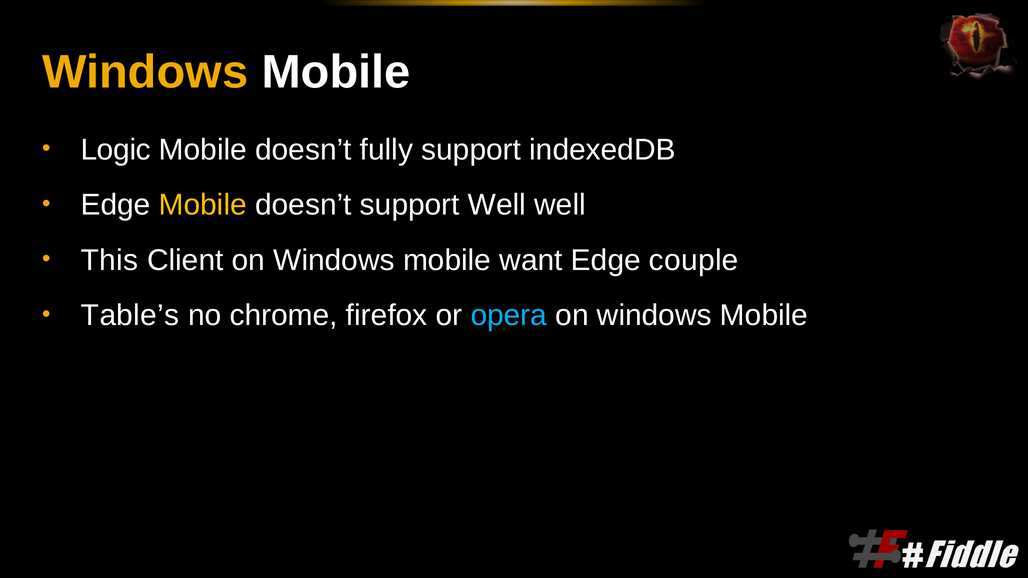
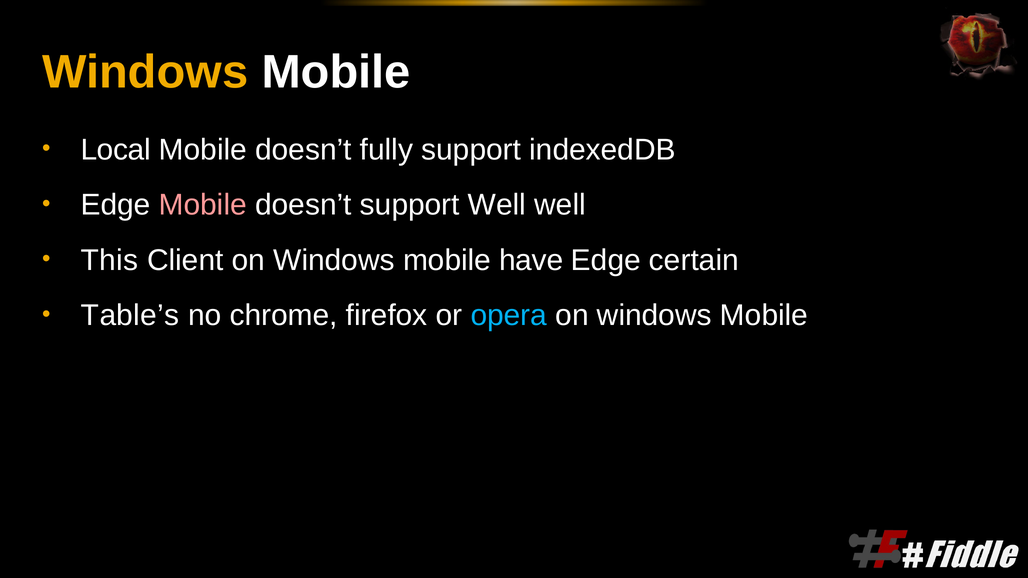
Logic: Logic -> Local (116, 150)
Mobile colour: yellow -> pink (203, 205)
want: want -> have (531, 260)
couple: couple -> certain (694, 260)
